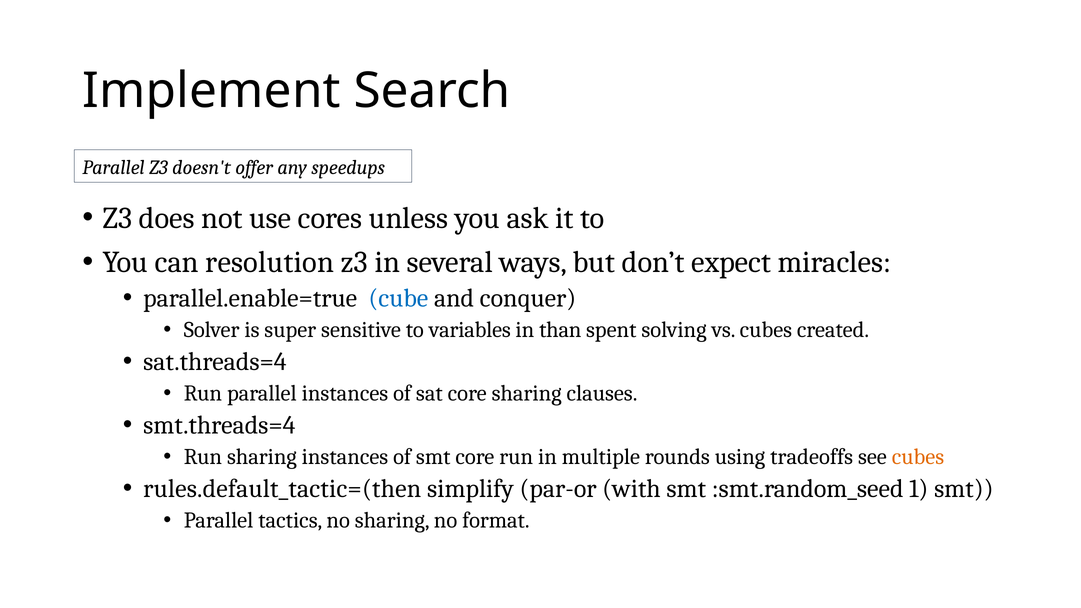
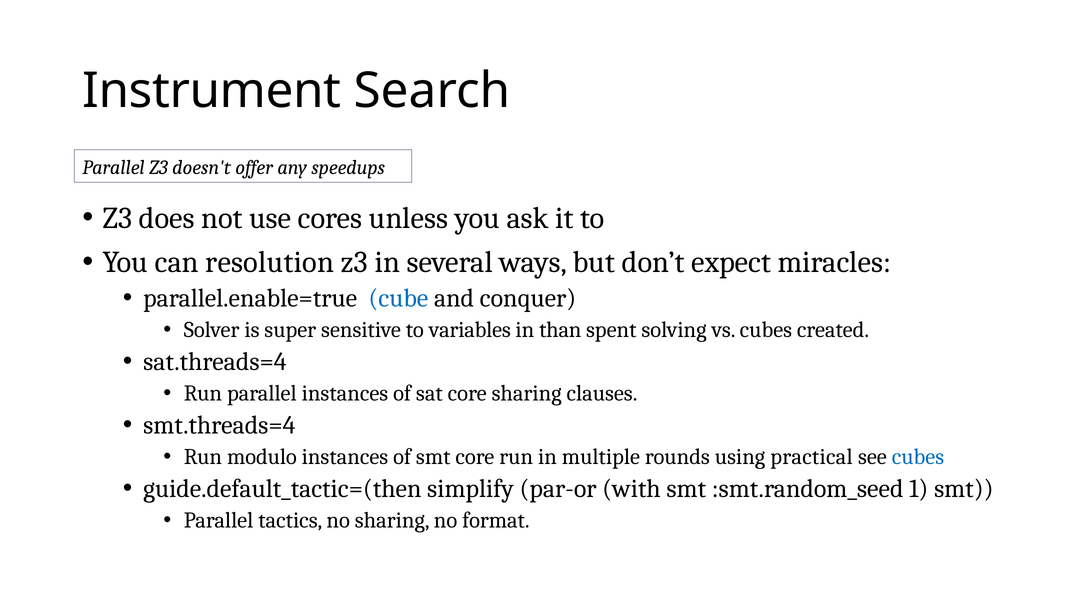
Implement: Implement -> Instrument (212, 91)
Run sharing: sharing -> modulo (262, 457)
tradeoffs: tradeoffs -> practical (812, 457)
cubes colour: orange -> blue (918, 457)
rules.default_tactic=(then: rules.default_tactic=(then -> guide.default_tactic=(then (282, 489)
